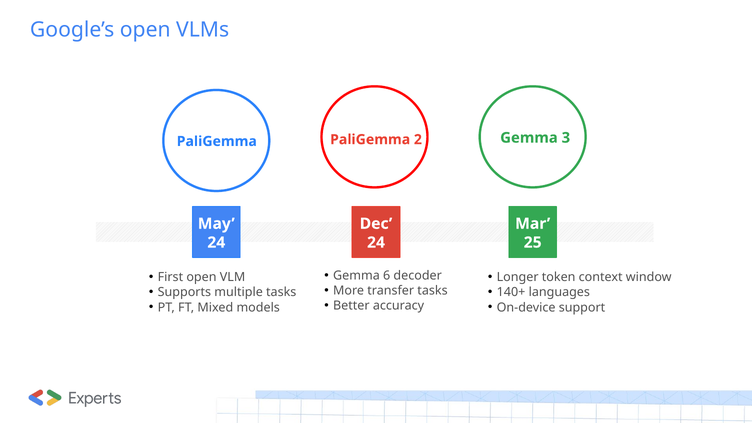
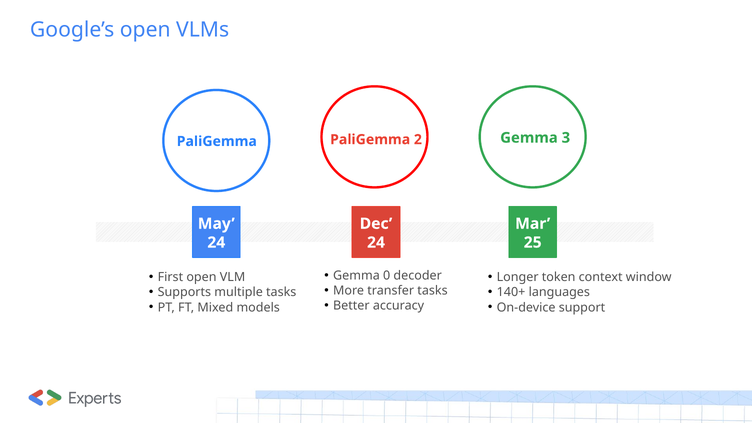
6: 6 -> 0 (387, 276)
